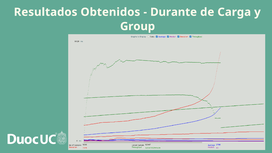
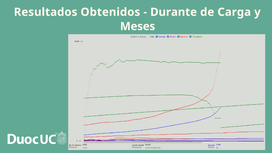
Group: Group -> Meses (138, 26)
